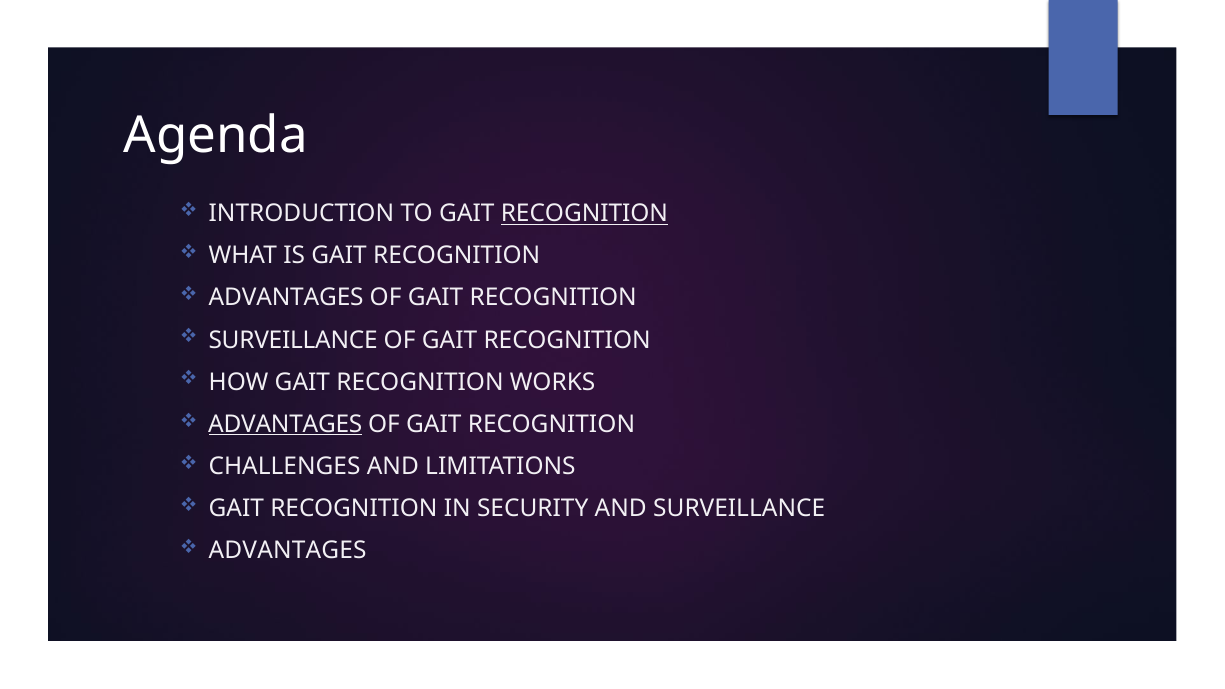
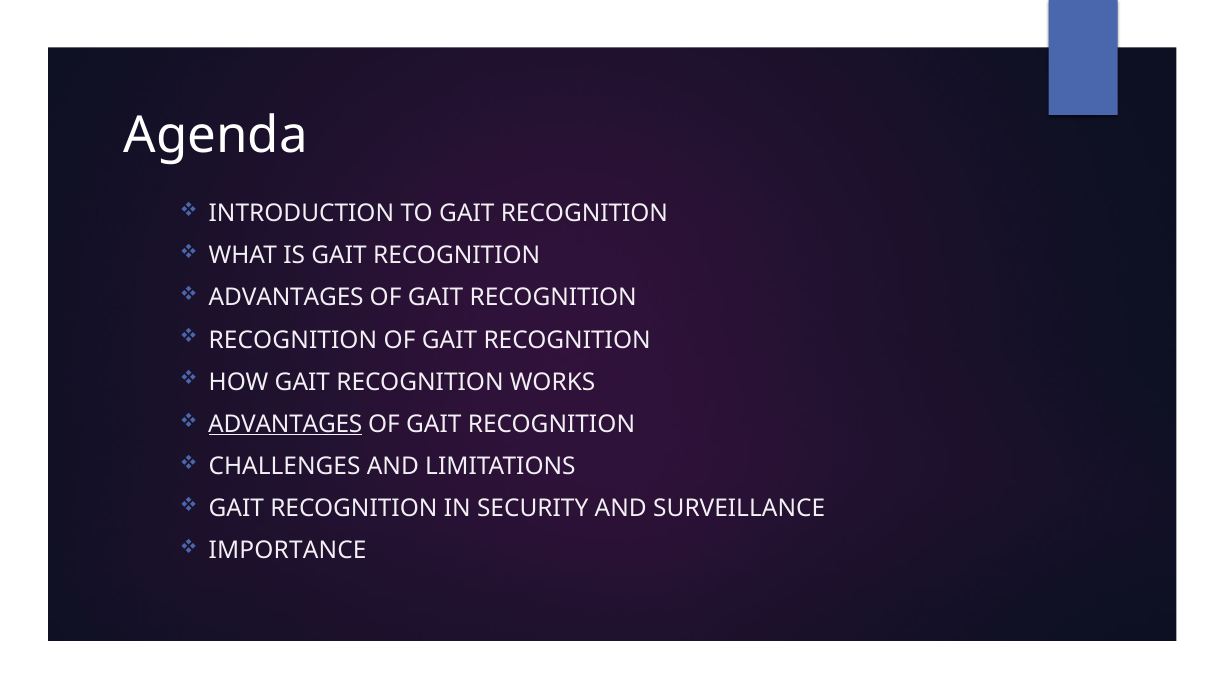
RECOGNITION underline: present -> none (584, 214)
SURVEILLANCE: SURVEILLANCE -> RECOGNITION (293, 340)
ADVANTAGES: ADVANTAGES -> IMPORTANCE (288, 550)
